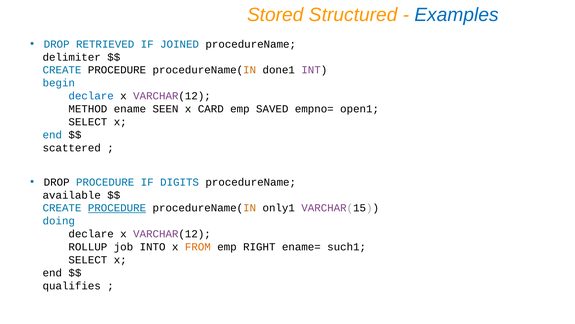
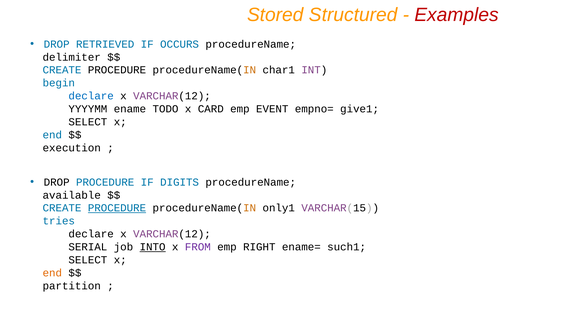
Examples colour: blue -> red (456, 15)
JOINED: JOINED -> OCCURS (180, 44)
done1: done1 -> char1 (279, 70)
METHOD: METHOD -> YYYYMM (88, 109)
SEEN: SEEN -> TODO (166, 109)
SAVED: SAVED -> EVENT (272, 109)
open1: open1 -> give1 (360, 109)
scattered: scattered -> execution (72, 148)
doing: doing -> tries (59, 221)
ROLLUP: ROLLUP -> SERIAL (88, 247)
INTO underline: none -> present (153, 247)
FROM colour: orange -> purple (198, 247)
end colour: black -> orange (52, 272)
qualifies: qualifies -> partition (72, 285)
